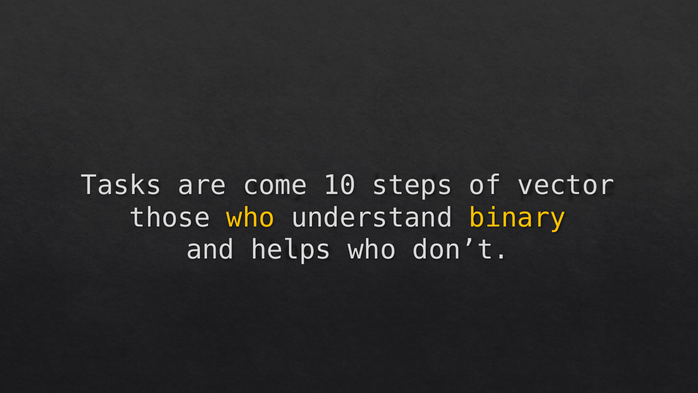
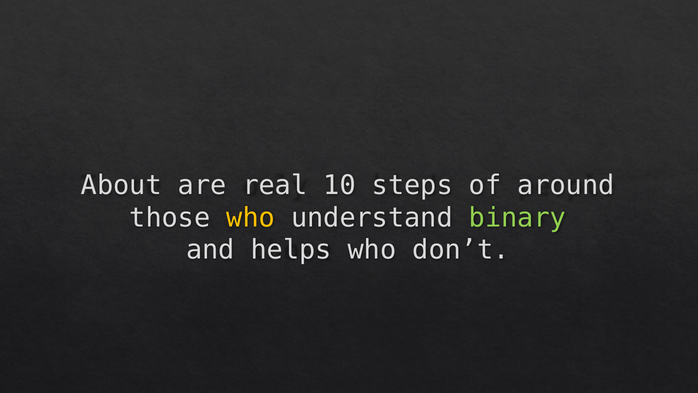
Tasks: Tasks -> About (121, 185)
come: come -> real (275, 185)
vector: vector -> around (566, 185)
binary colour: yellow -> light green (517, 217)
